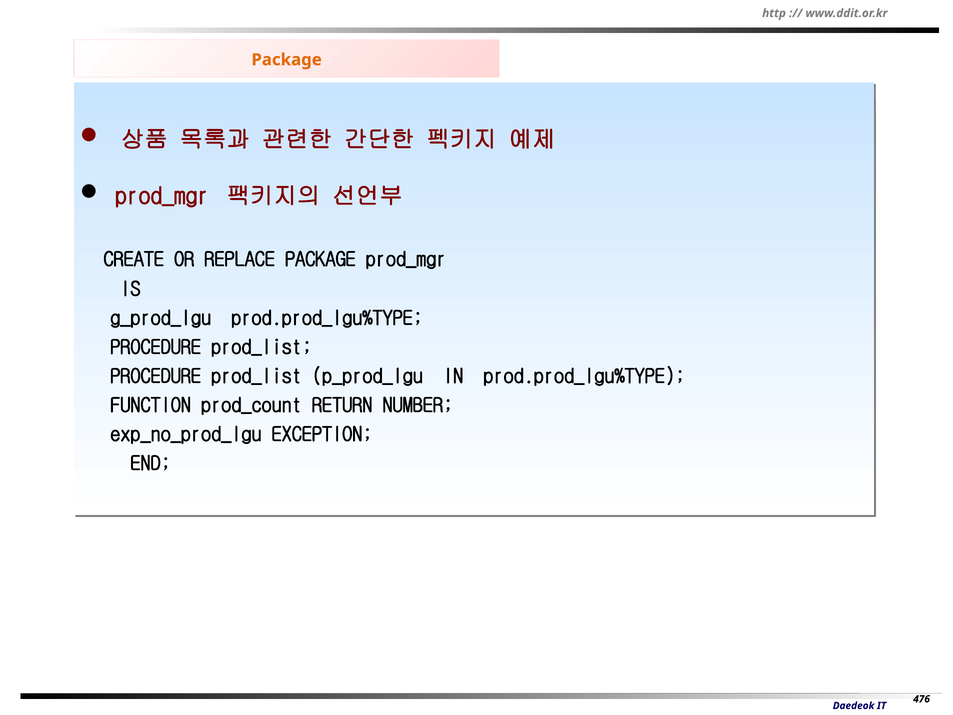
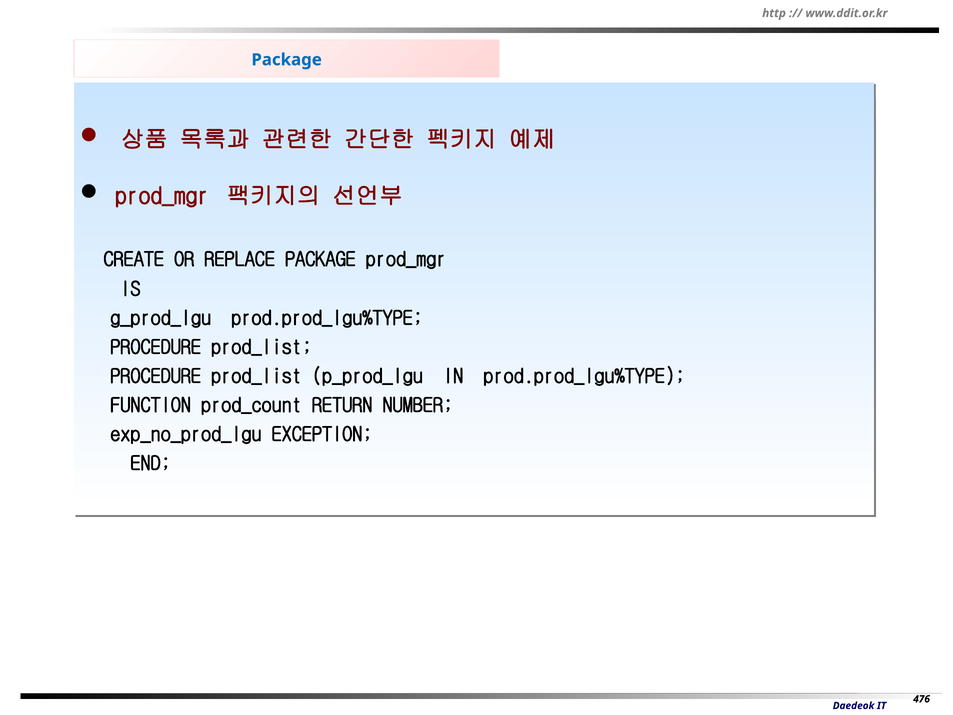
Package colour: orange -> blue (287, 60)
